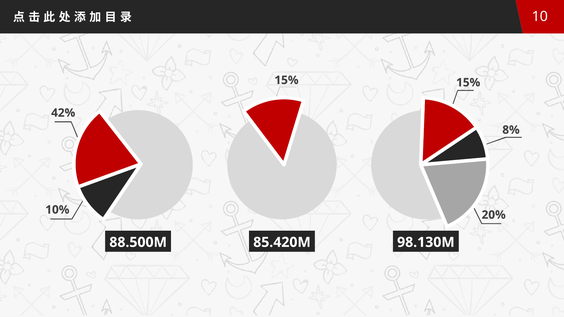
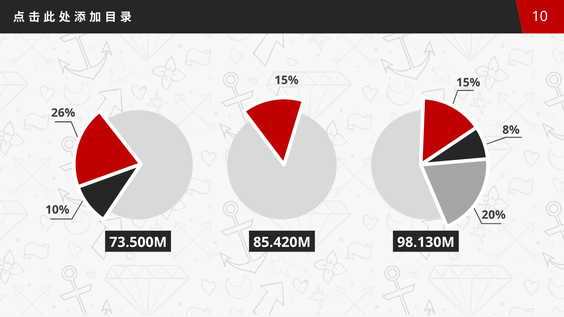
42%: 42% -> 26% (63, 113)
88.500M: 88.500M -> 73.500M (138, 242)
